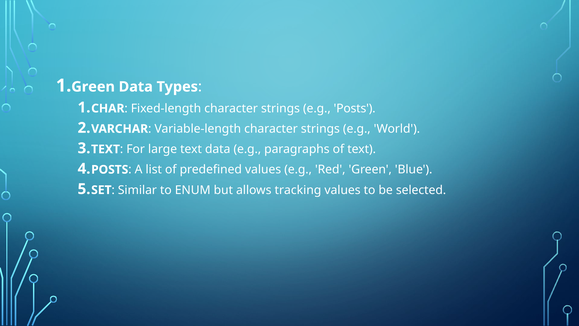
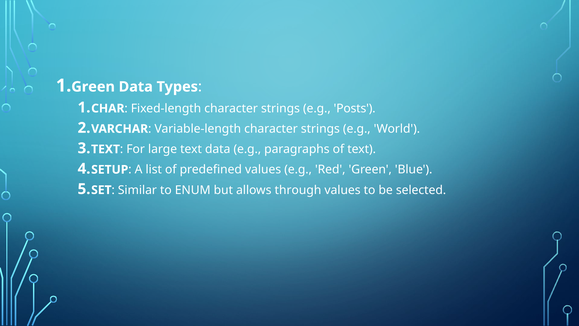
POSTS: POSTS -> SETUP (110, 169)
tracking: tracking -> through (298, 190)
